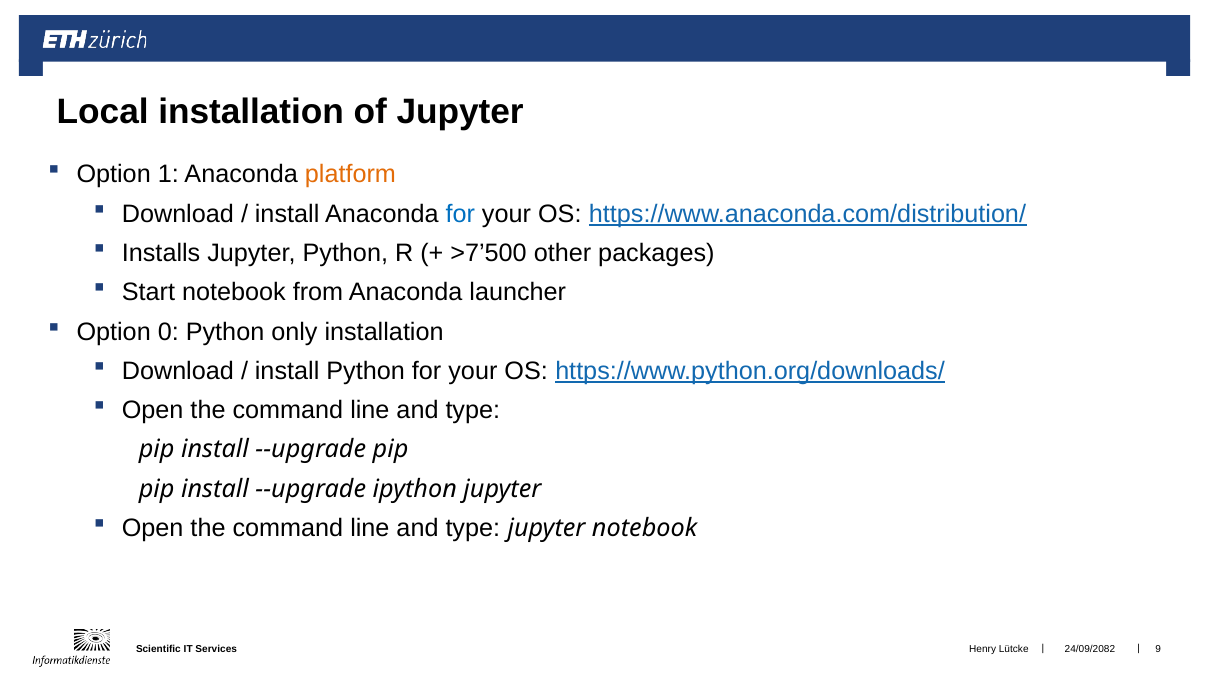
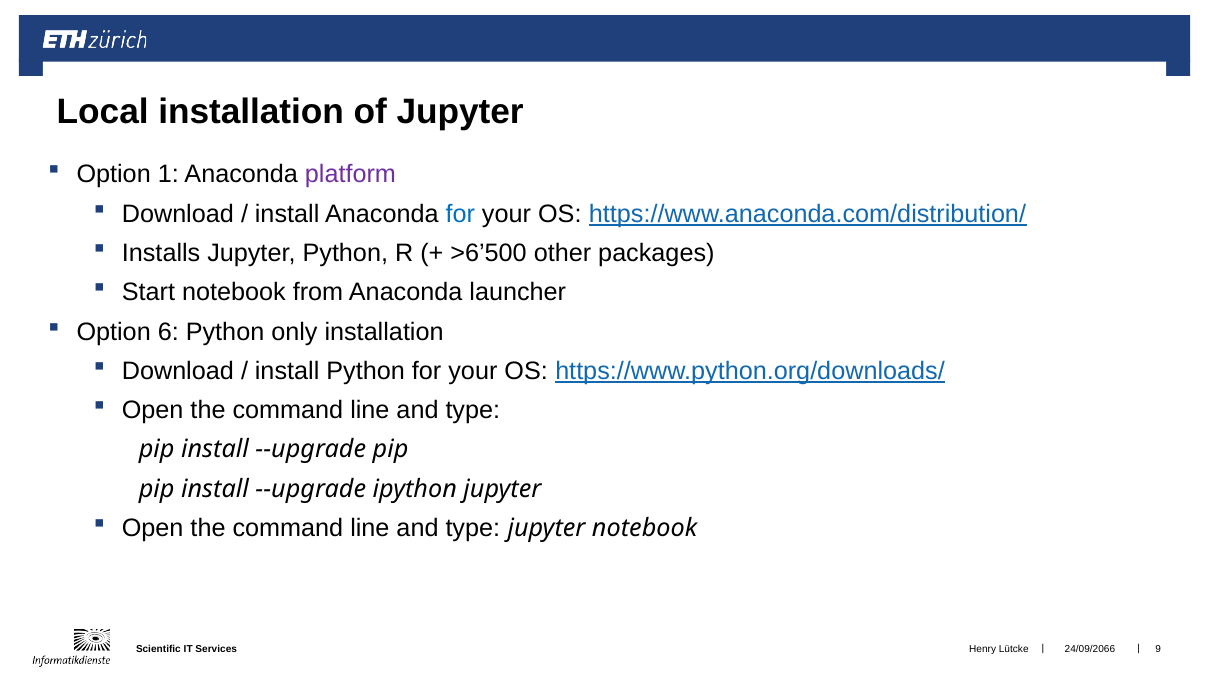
platform colour: orange -> purple (350, 175)
>7’500: >7’500 -> >6’500 (489, 253)
0: 0 -> 6 (168, 332)
24/09/2082: 24/09/2082 -> 24/09/2066 (1090, 649)
